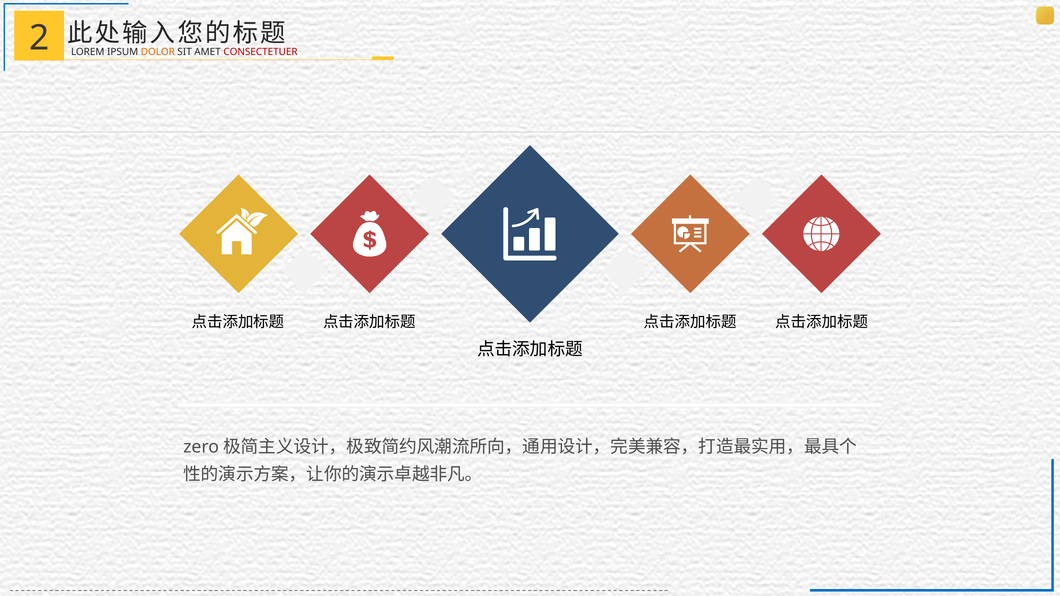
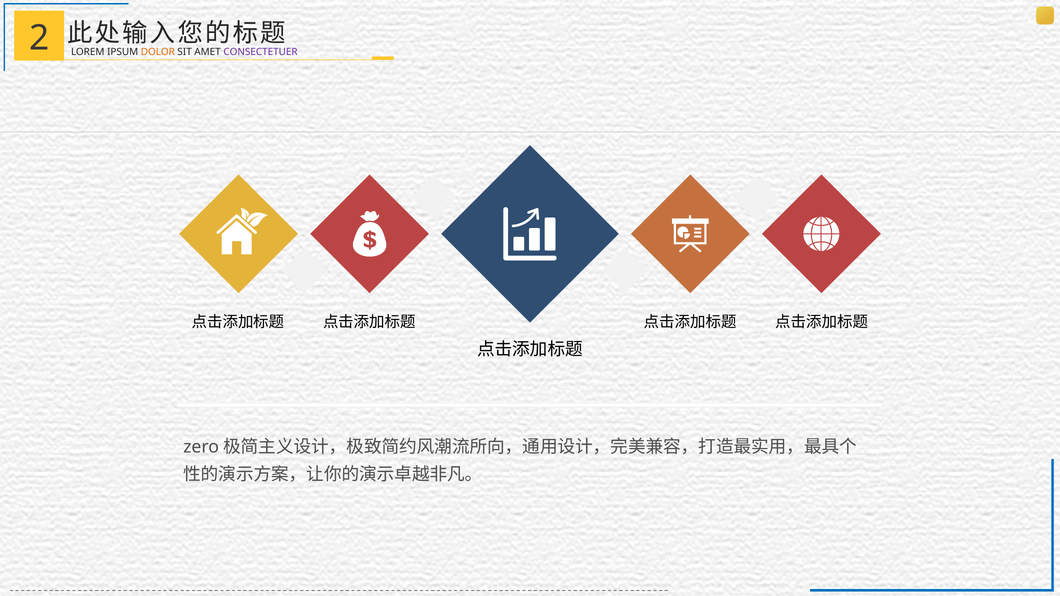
CONSECTETUER colour: red -> purple (261, 52)
